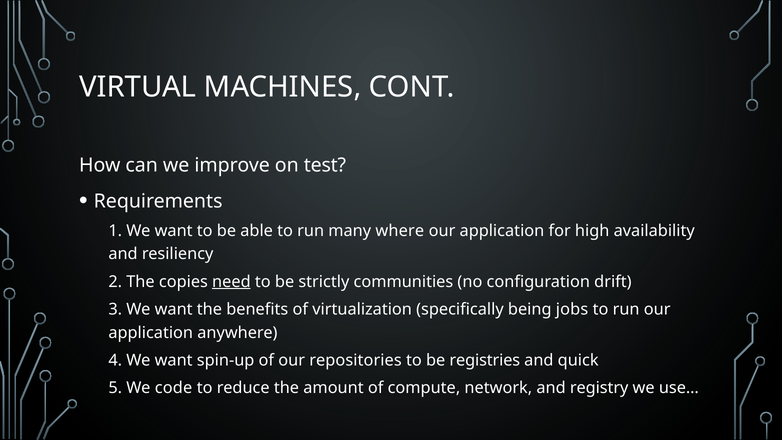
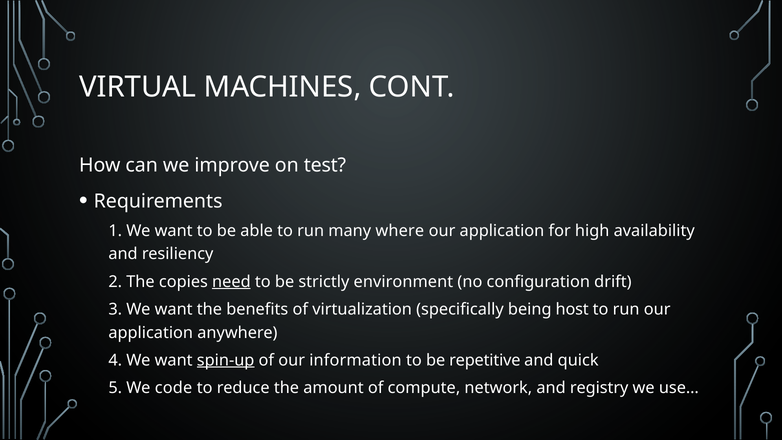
communities: communities -> environment (403, 282)
jobs: jobs -> host (572, 309)
spin-up underline: none -> present (226, 360)
repositories: repositories -> information (355, 360)
registries: registries -> repetitive (485, 360)
